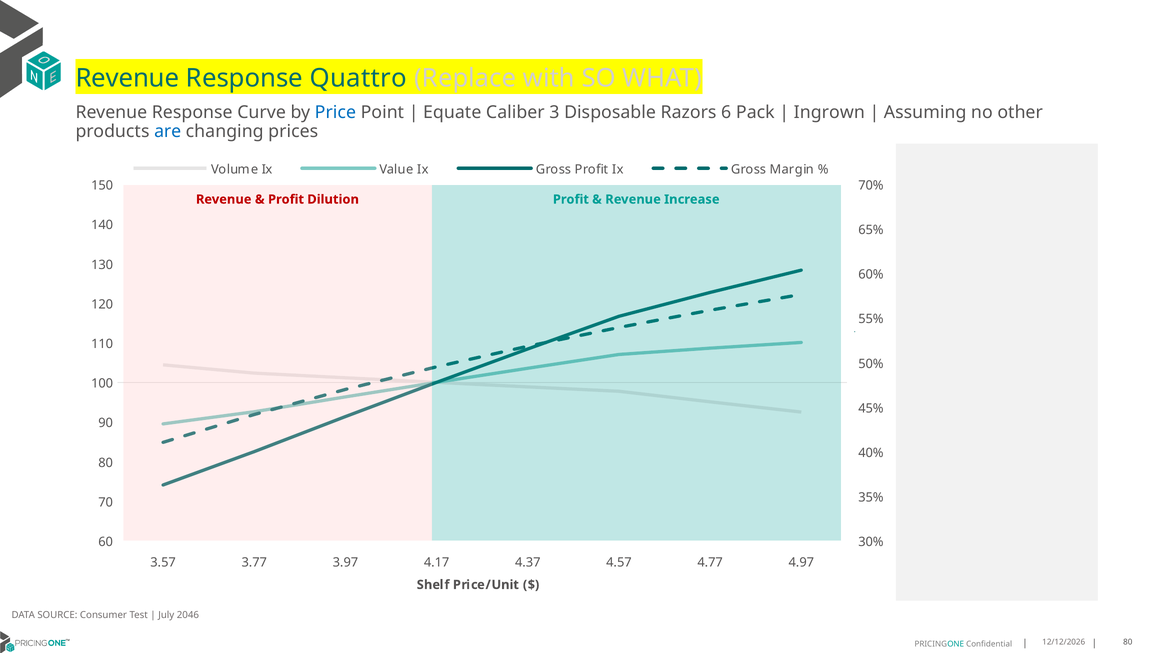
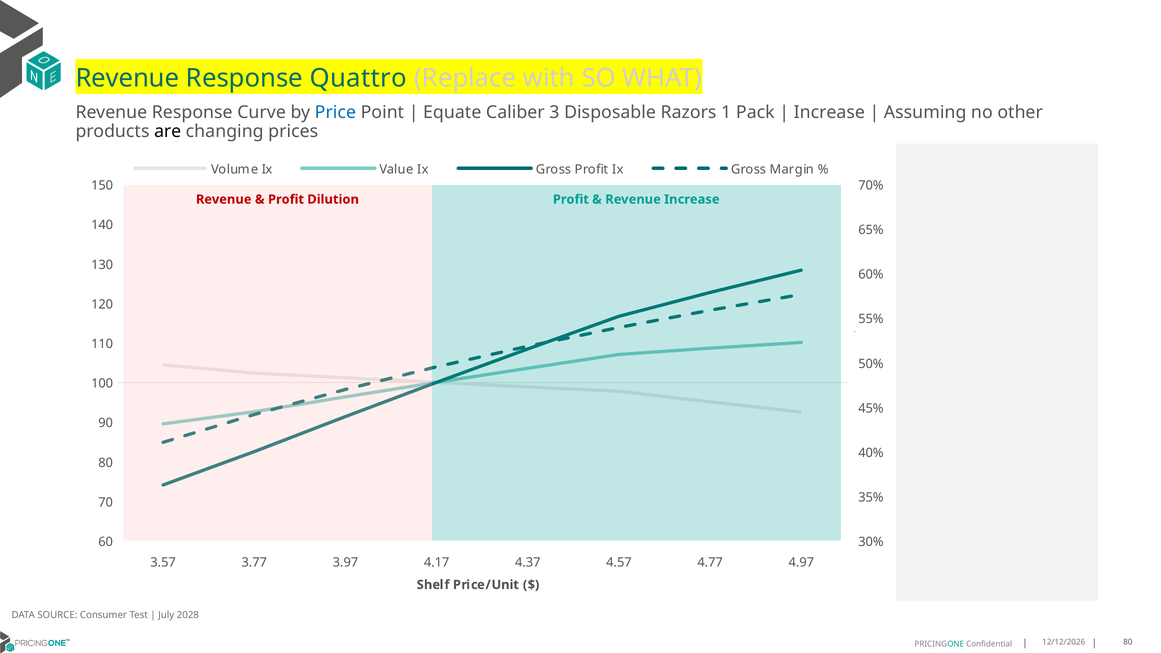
6: 6 -> 1 (726, 112)
Ingrown: Ingrown -> Increase (829, 112)
are colour: blue -> black (168, 132)
2046: 2046 -> 2028 (188, 615)
